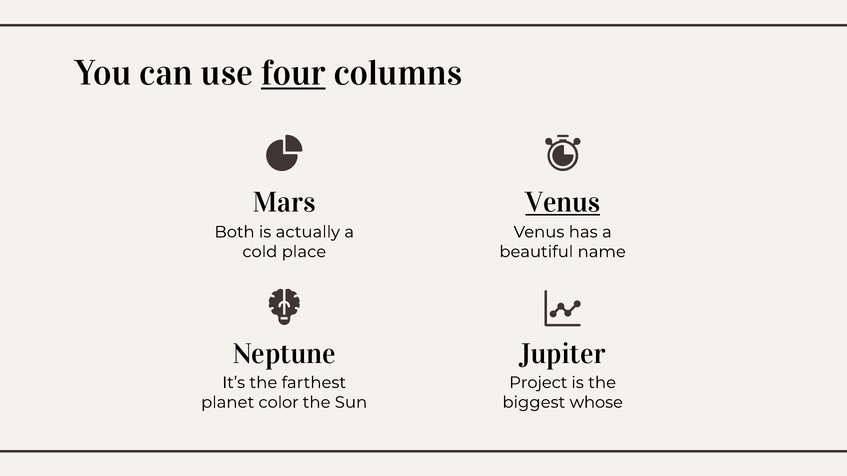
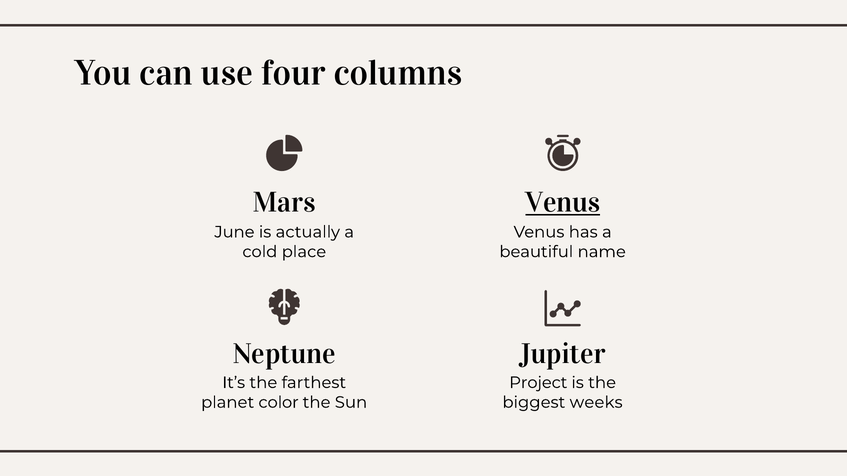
four underline: present -> none (293, 73)
Both: Both -> June (234, 232)
whose: whose -> weeks (596, 403)
